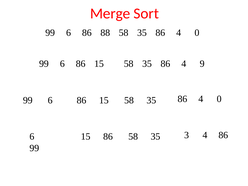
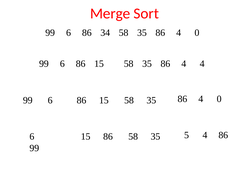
88: 88 -> 34 (105, 33)
4 9: 9 -> 4 (202, 64)
3: 3 -> 5 (187, 135)
